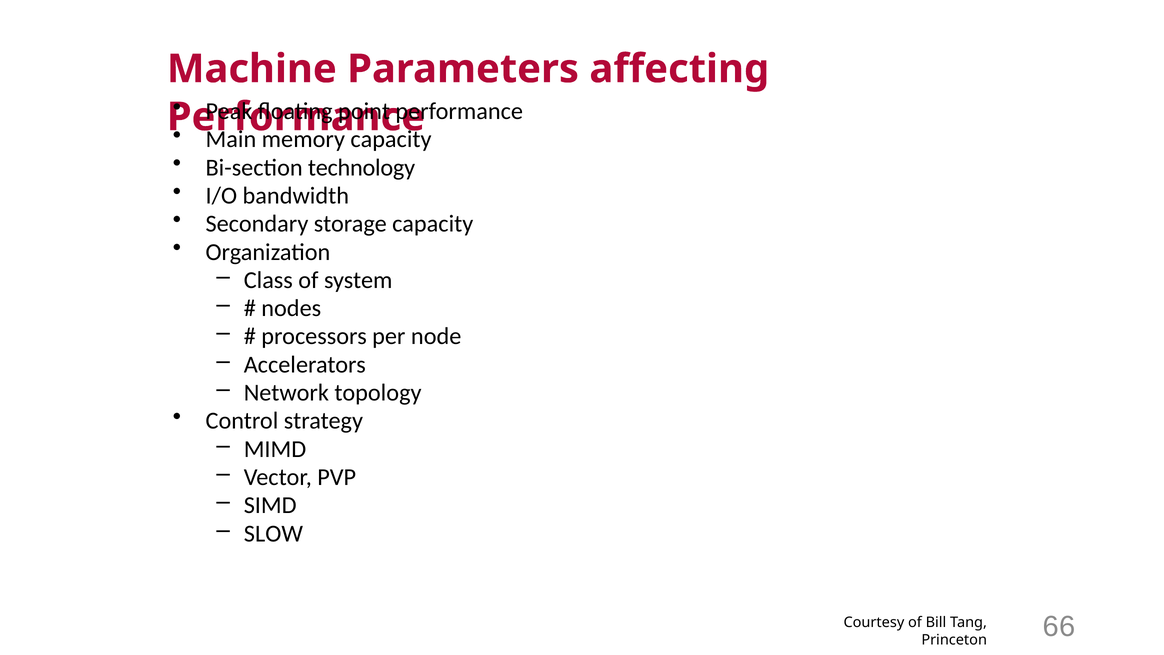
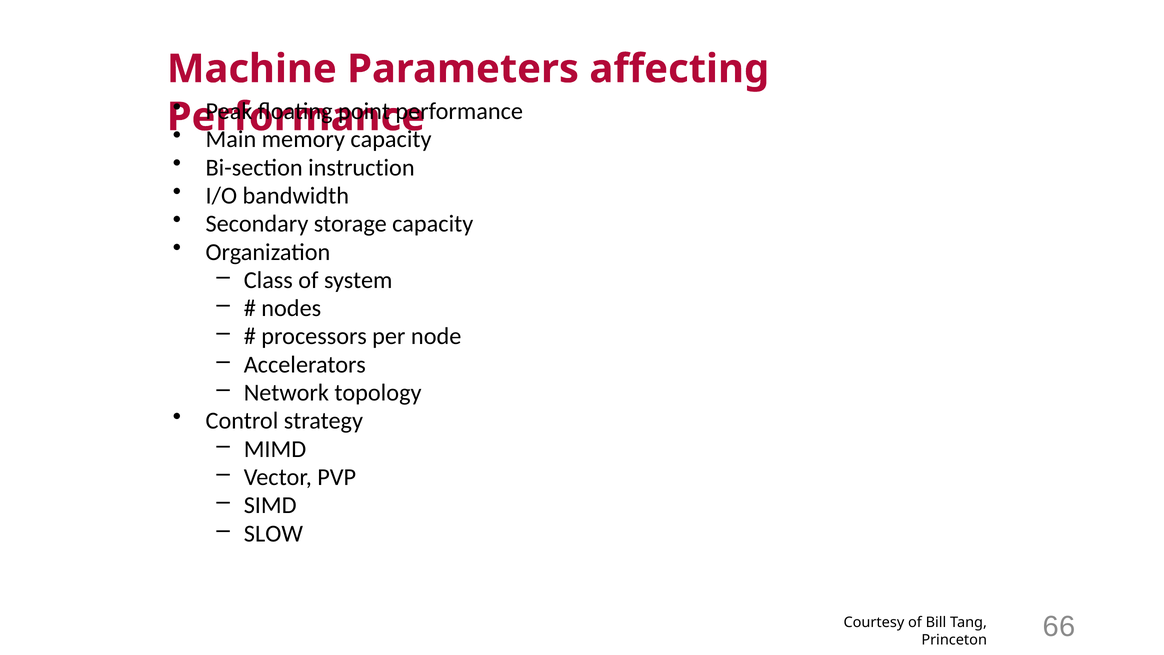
technology: technology -> instruction (361, 167)
